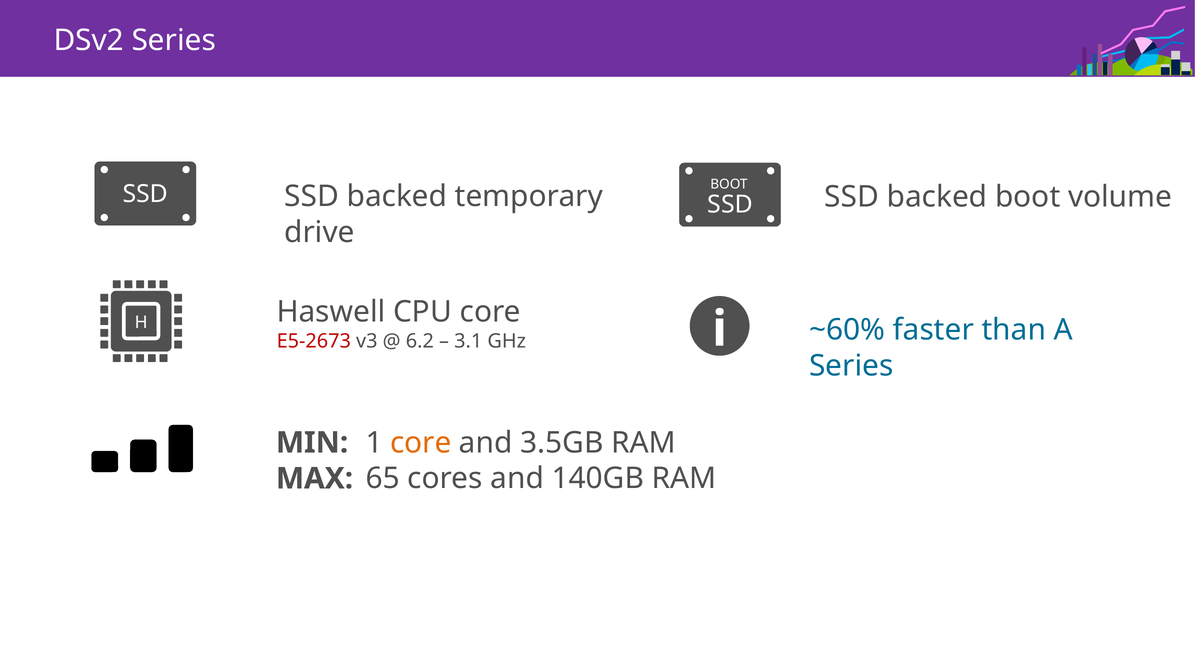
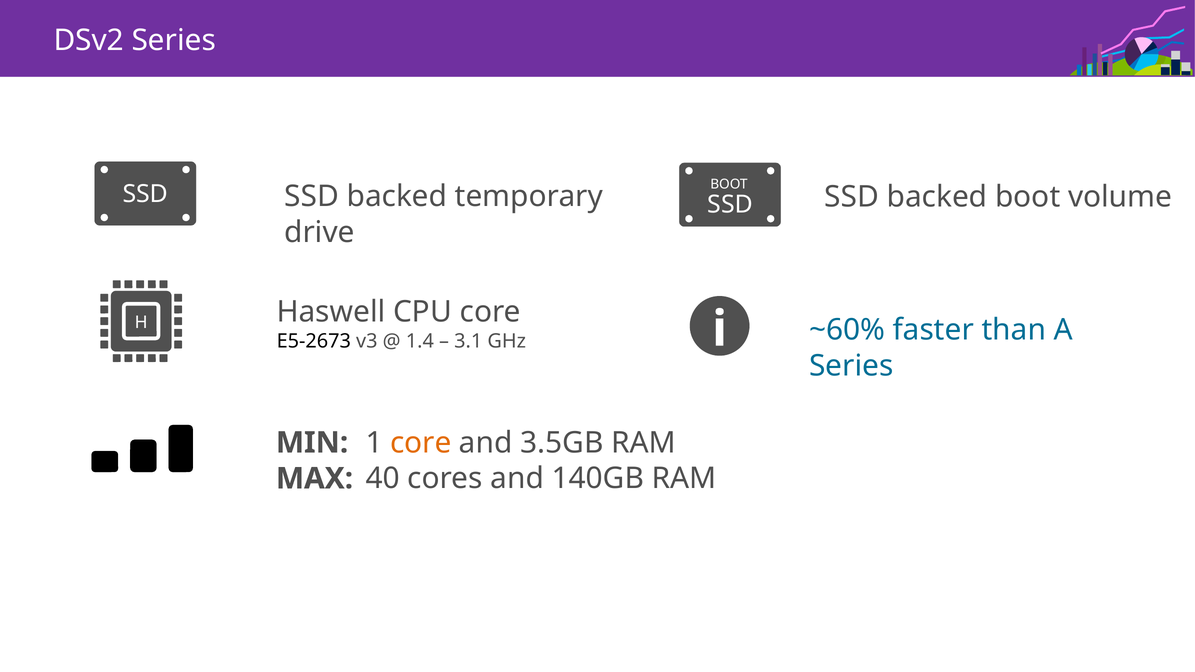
E5-2673 colour: red -> black (314, 341)
6.2: 6.2 -> 1.4 (420, 341)
65: 65 -> 40 (383, 479)
